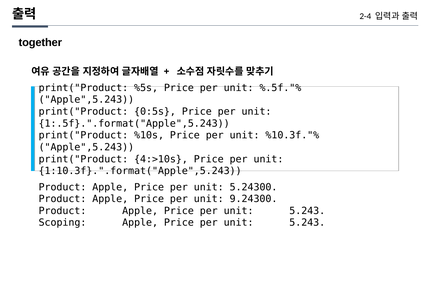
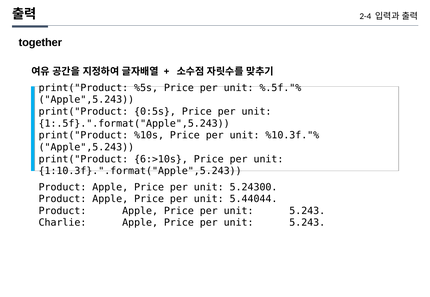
4:>10s: 4:>10s -> 6:>10s (161, 159)
9.24300: 9.24300 -> 5.44044 (254, 199)
Scoping: Scoping -> Charlie (62, 223)
